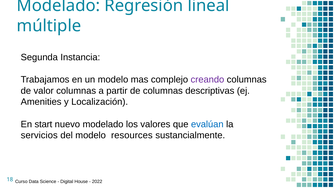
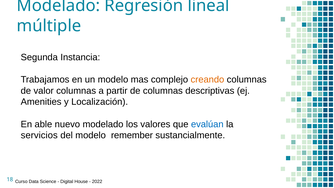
creando colour: purple -> orange (207, 80)
start: start -> able (43, 124)
resources: resources -> remember (132, 135)
